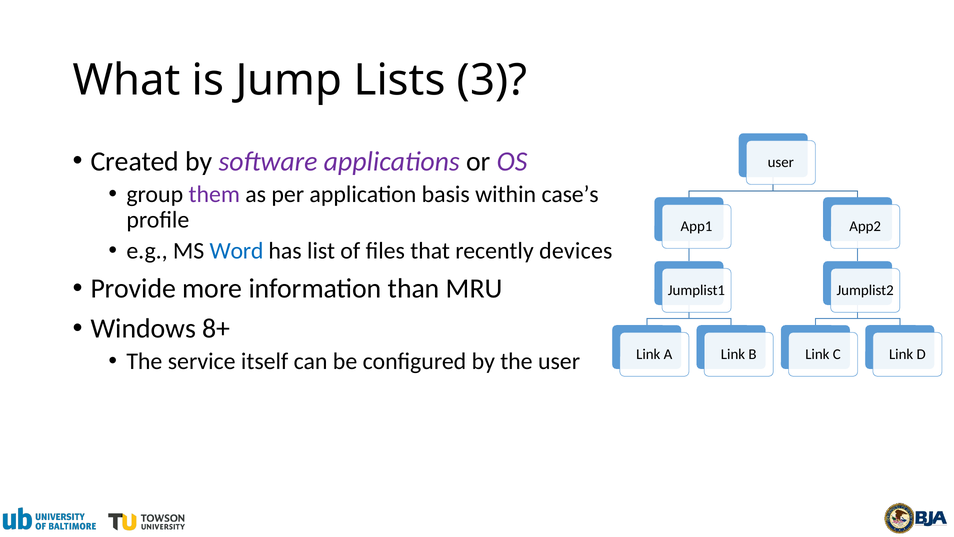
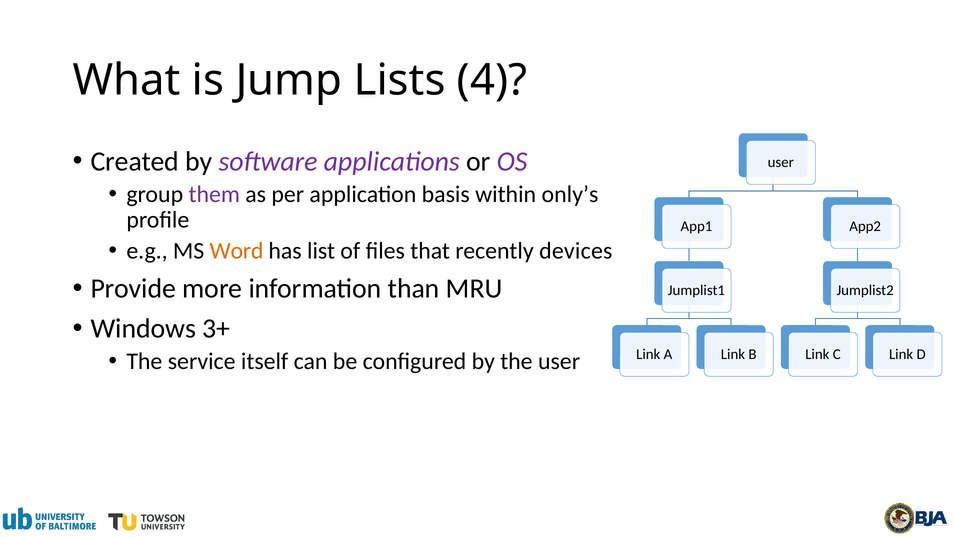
3: 3 -> 4 (492, 80)
case’s: case’s -> only’s (570, 194)
Word colour: blue -> orange (236, 251)
8+: 8+ -> 3+ (216, 328)
